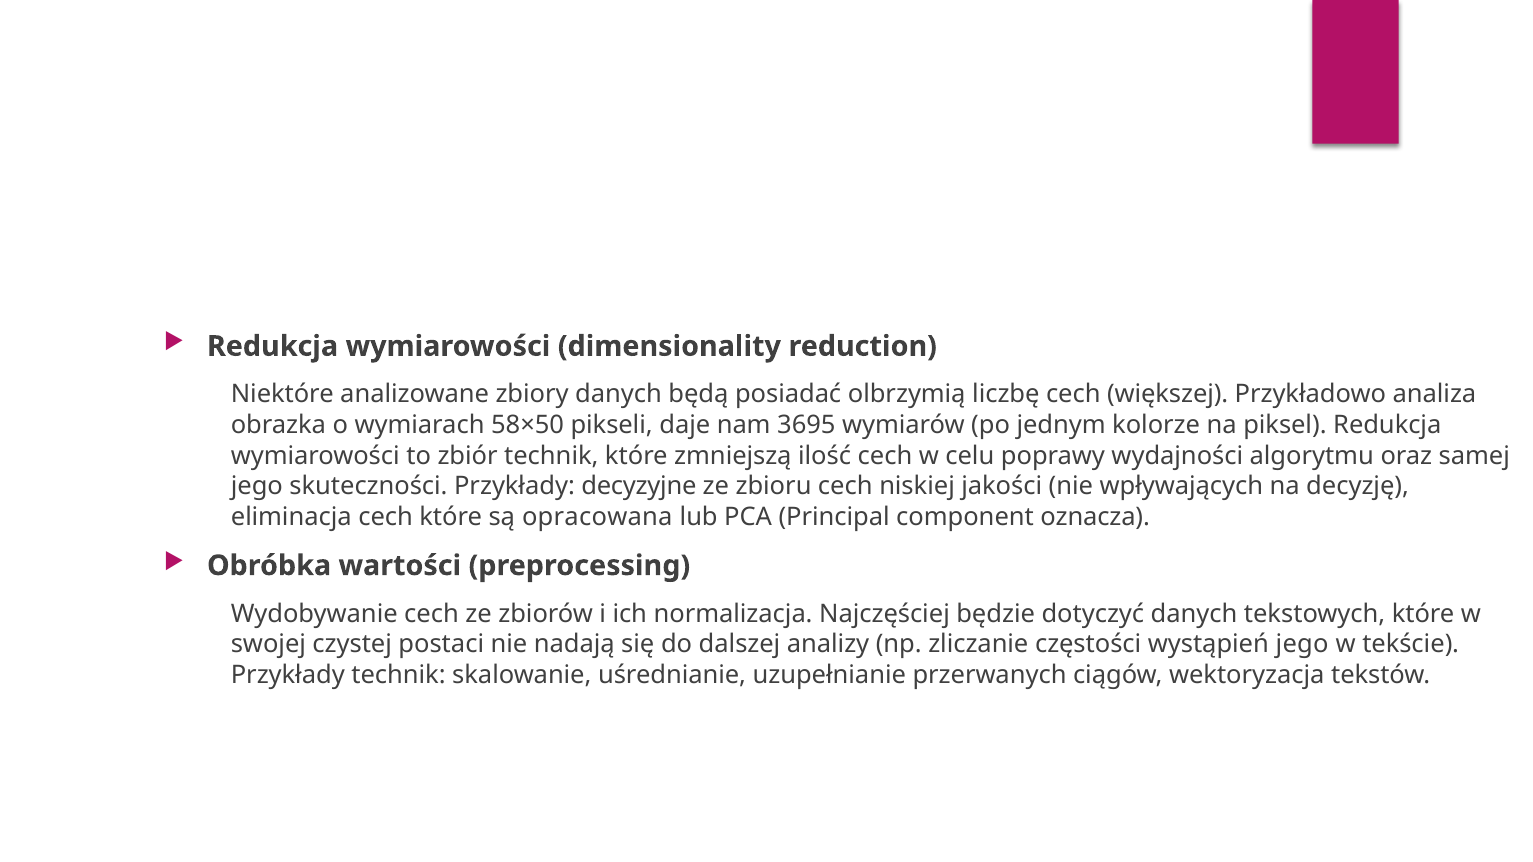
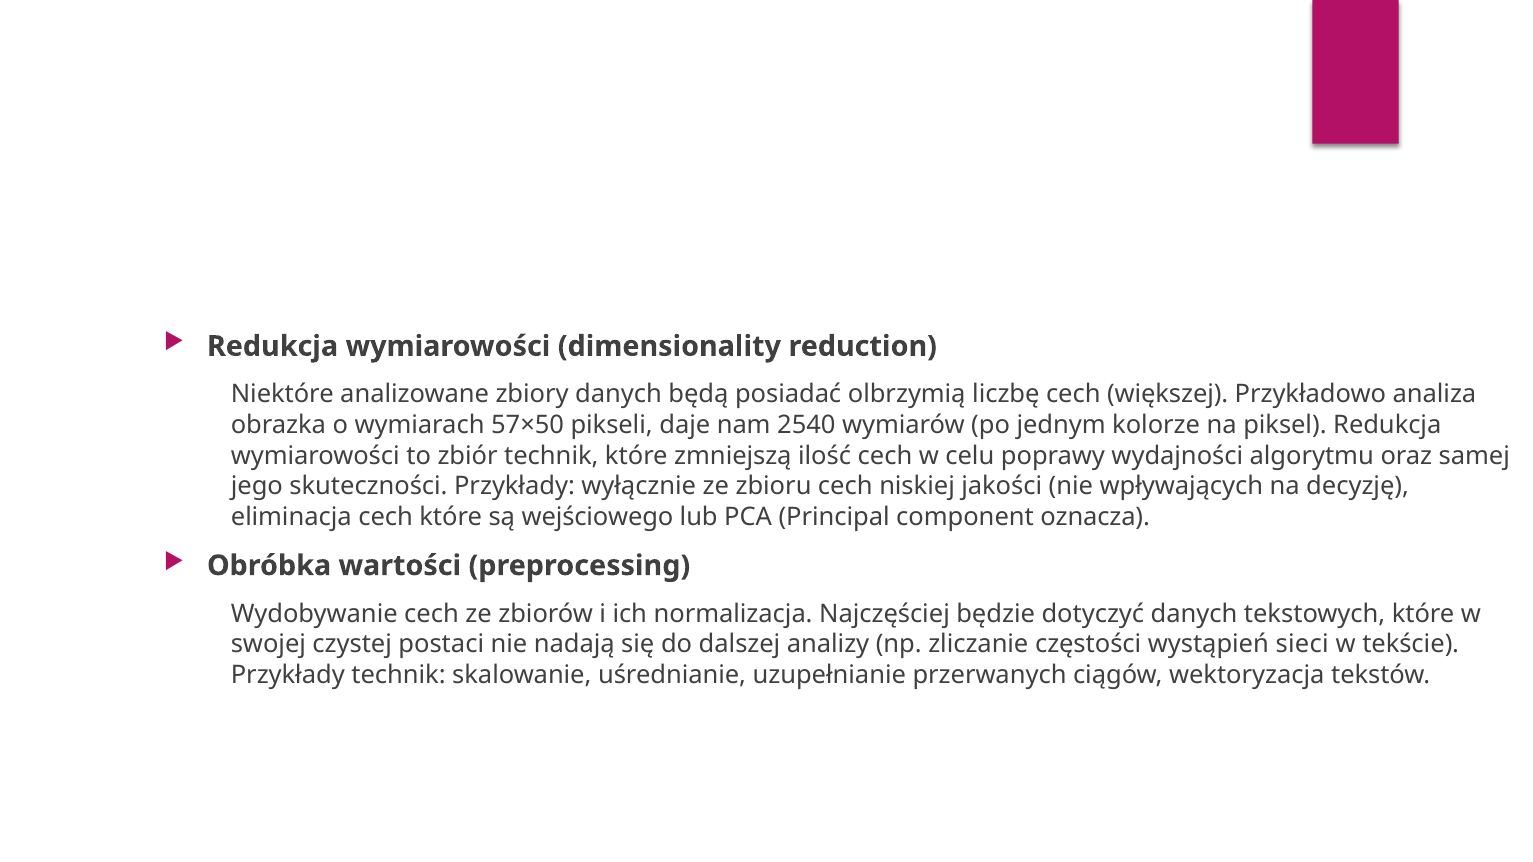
58×50: 58×50 -> 57×50 (528, 425)
3695: 3695 -> 2540 (806, 425)
decyzyjne: decyzyjne -> wyłącznie (639, 486)
opracowana: opracowana -> wejściowego (597, 517)
wystąpień jego: jego -> sieci (1302, 645)
